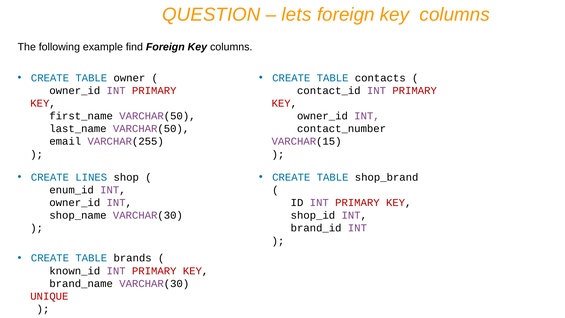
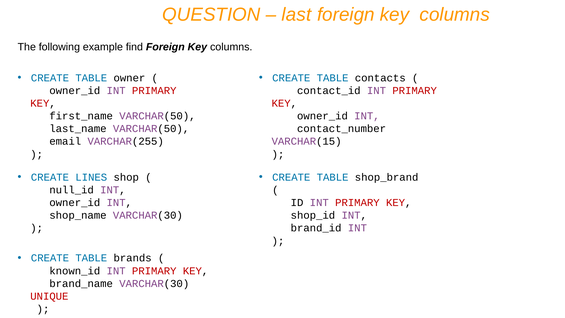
lets: lets -> last (297, 15)
enum_id: enum_id -> null_id (72, 190)
